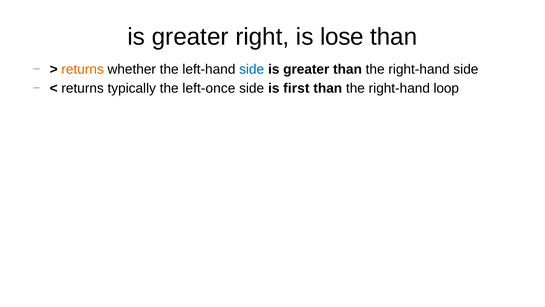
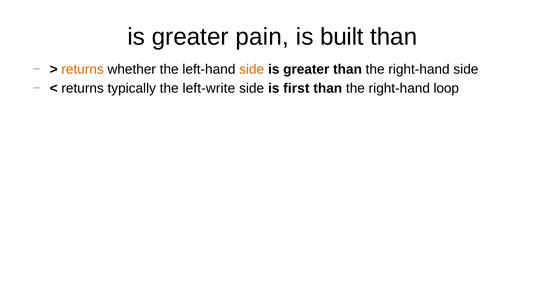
right: right -> pain (262, 37)
lose: lose -> built (342, 37)
side colour: blue -> orange (252, 69)
left-once: left-once -> left-write (209, 88)
